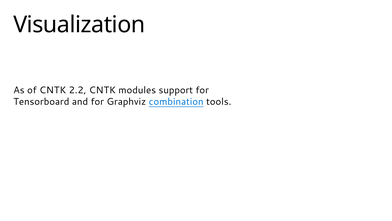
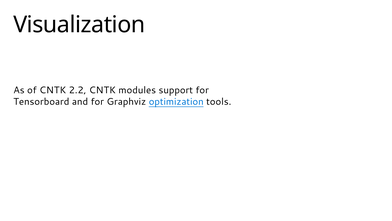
combination: combination -> optimization (176, 102)
